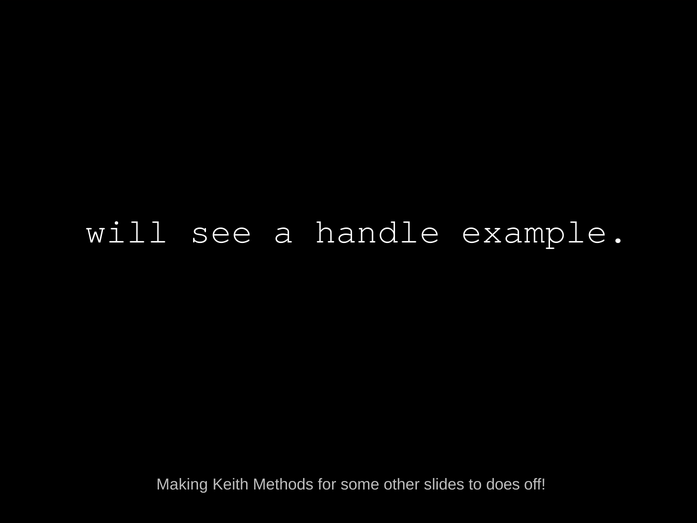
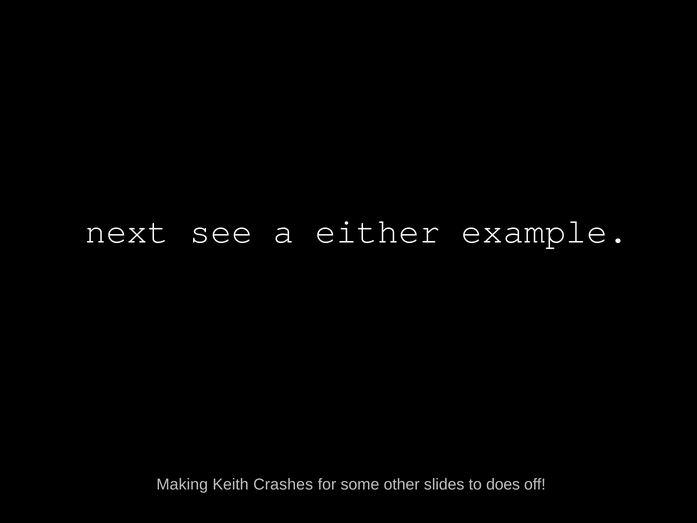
will: will -> next (127, 231)
handle: handle -> either (378, 231)
Methods: Methods -> Crashes (283, 484)
